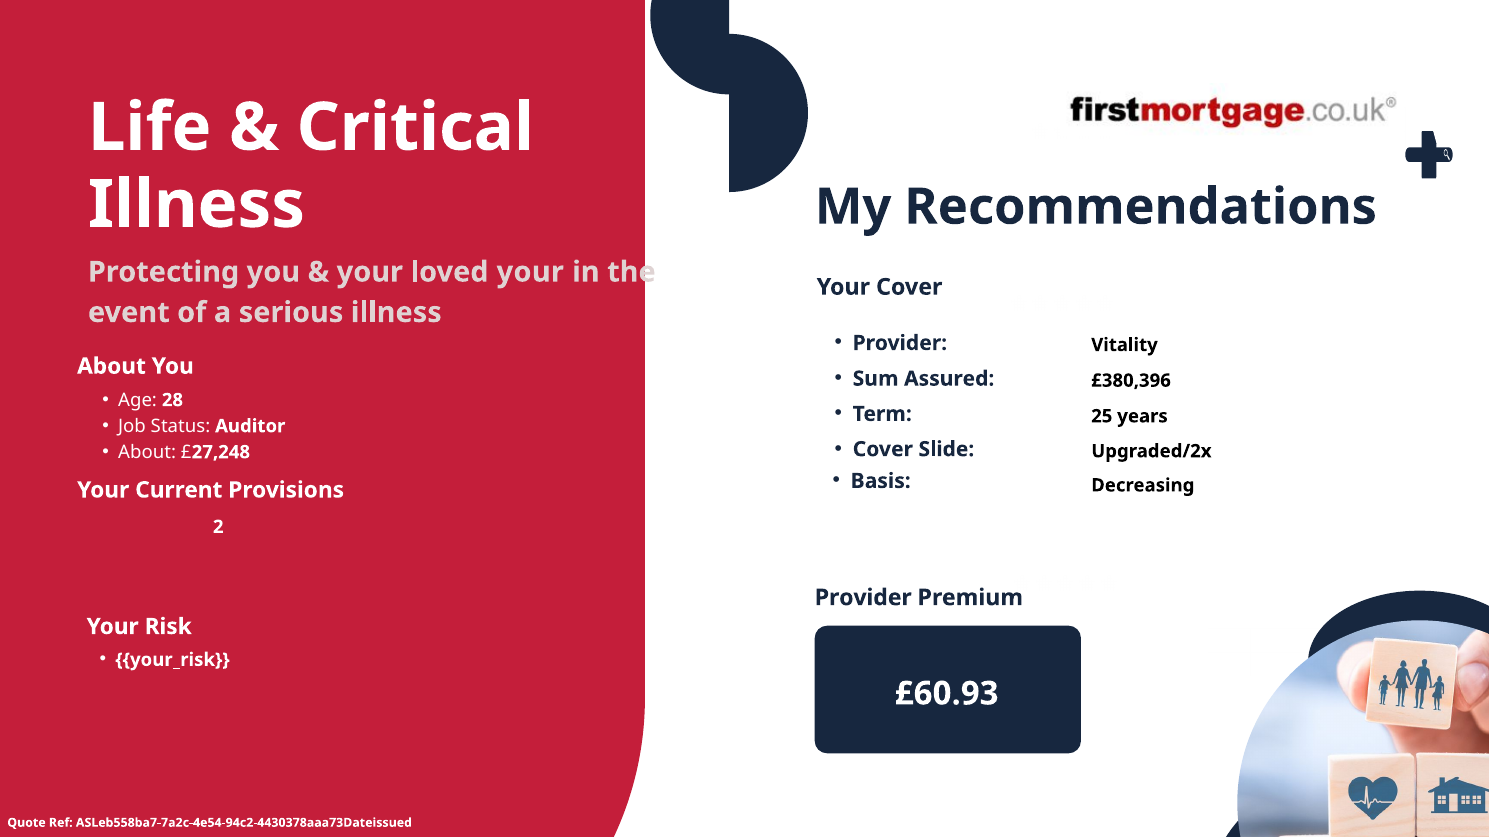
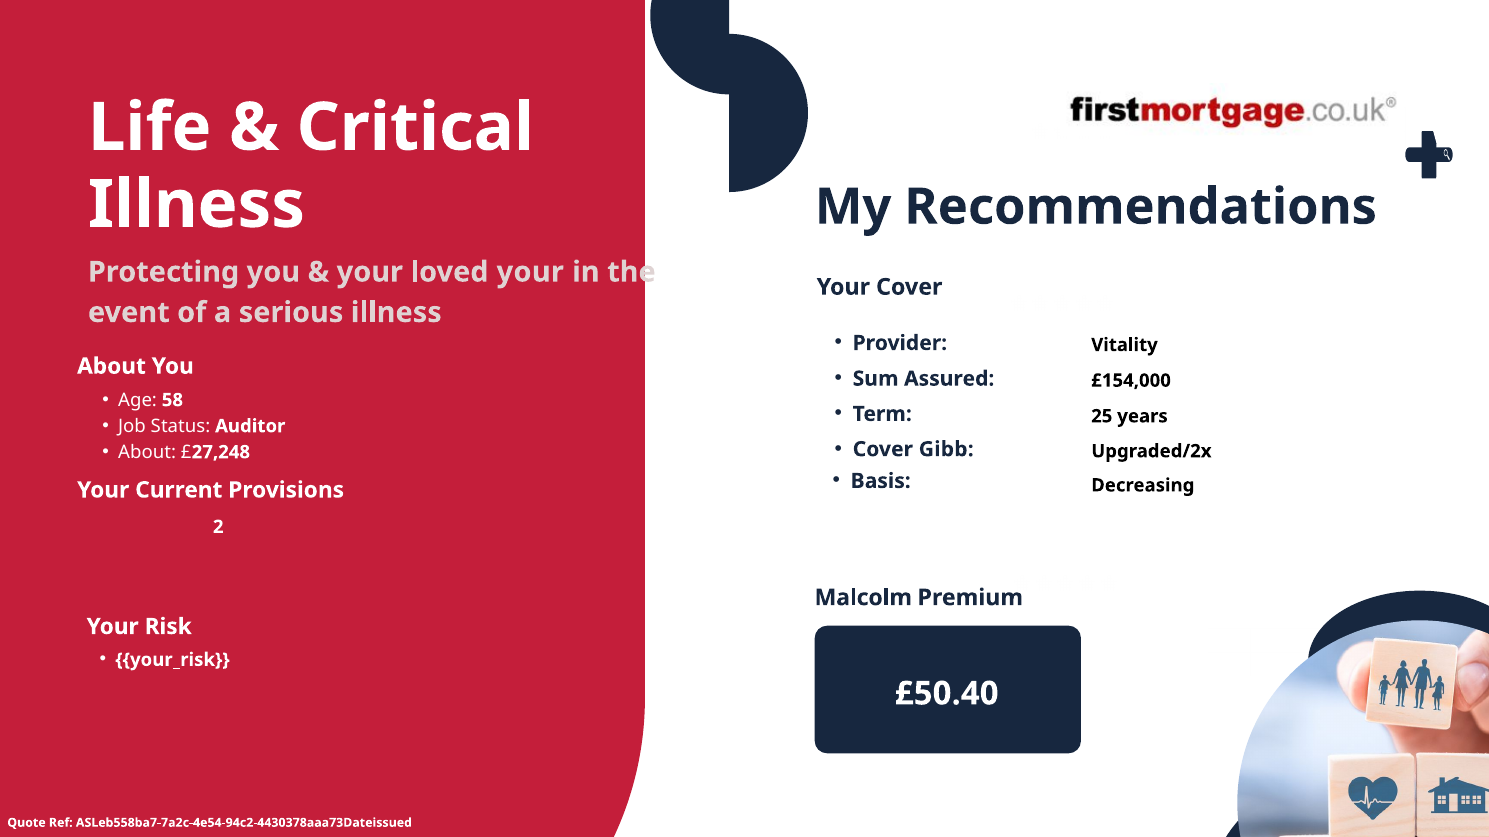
£380,396: £380,396 -> £154,000 (1131, 381)
28: 28 -> 58 (172, 400)
Slide: Slide -> Gibb (946, 450)
Provider: Provider -> Malcolm (863, 598)
£60.93: £60.93 -> £50.40 (947, 694)
